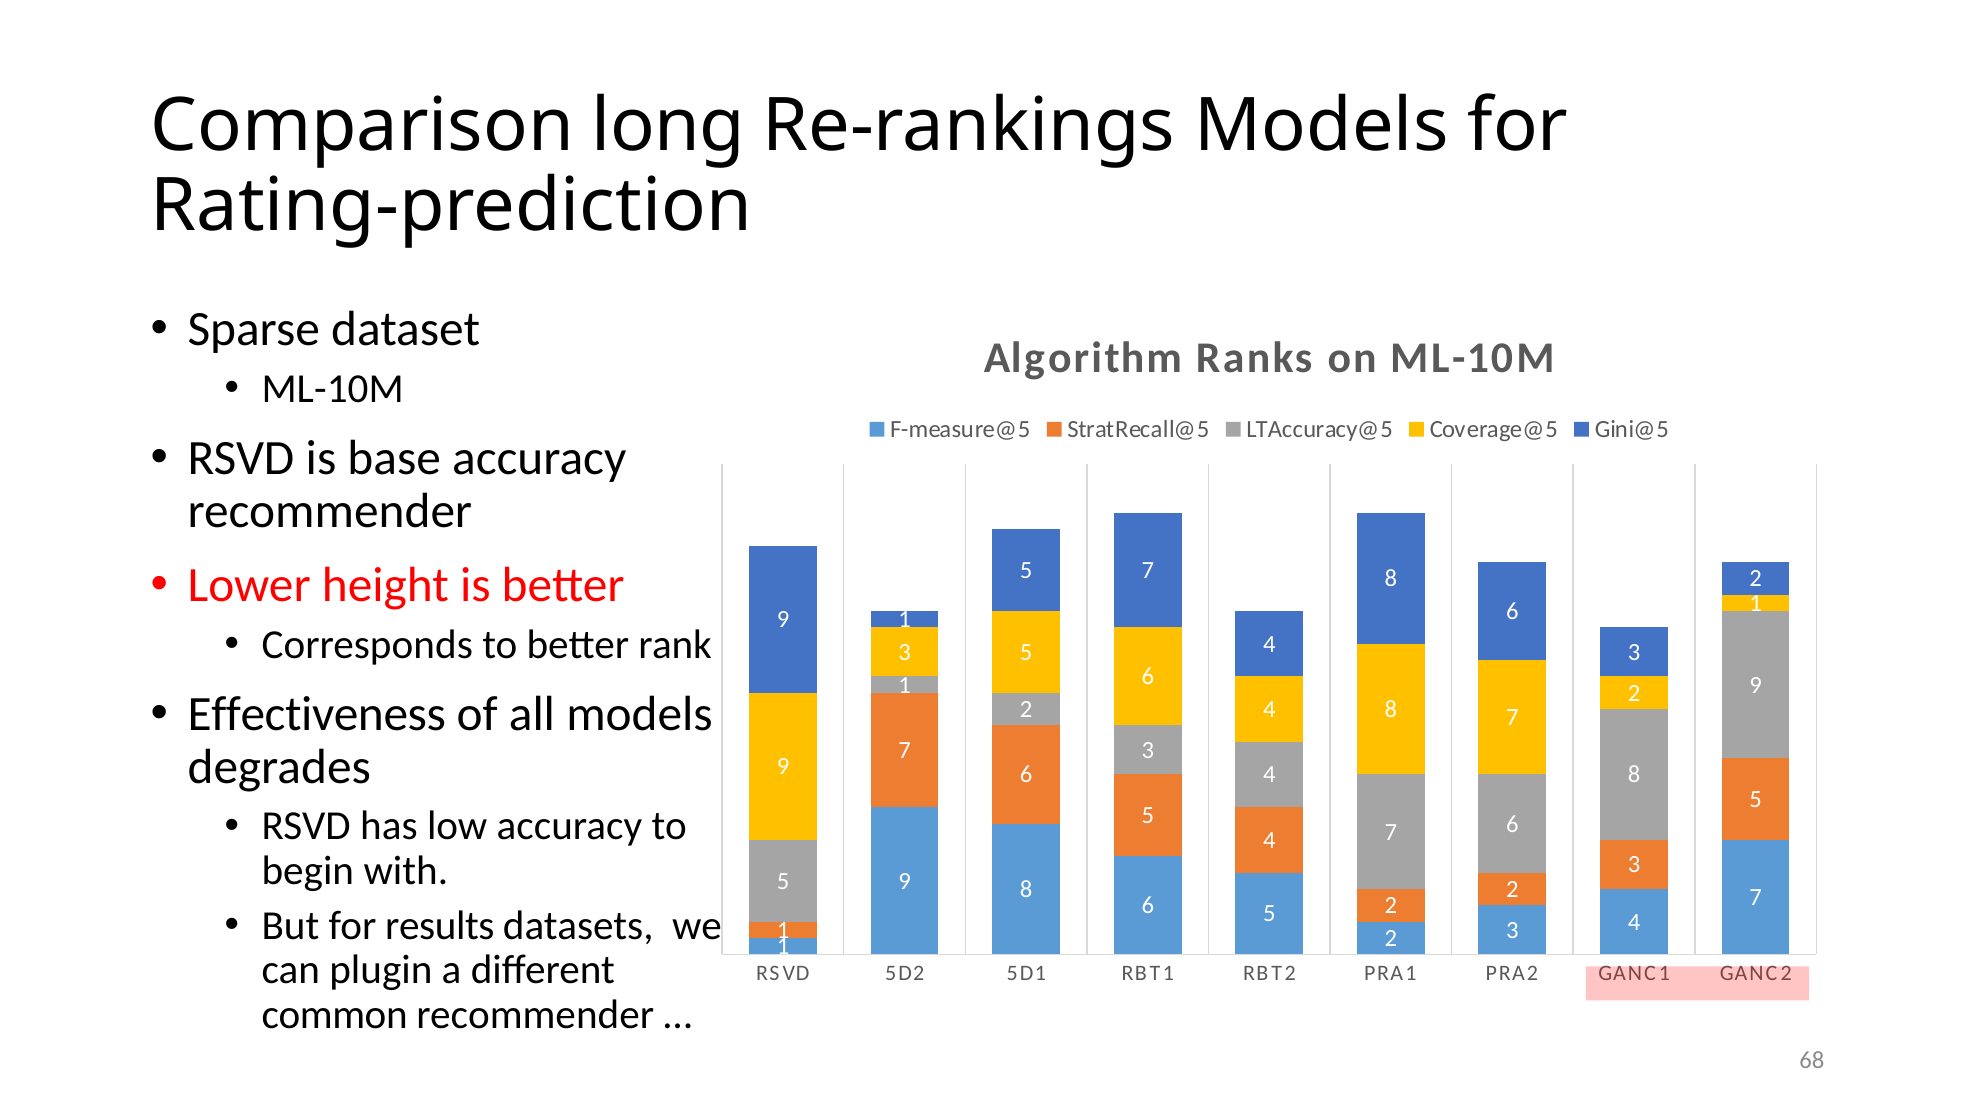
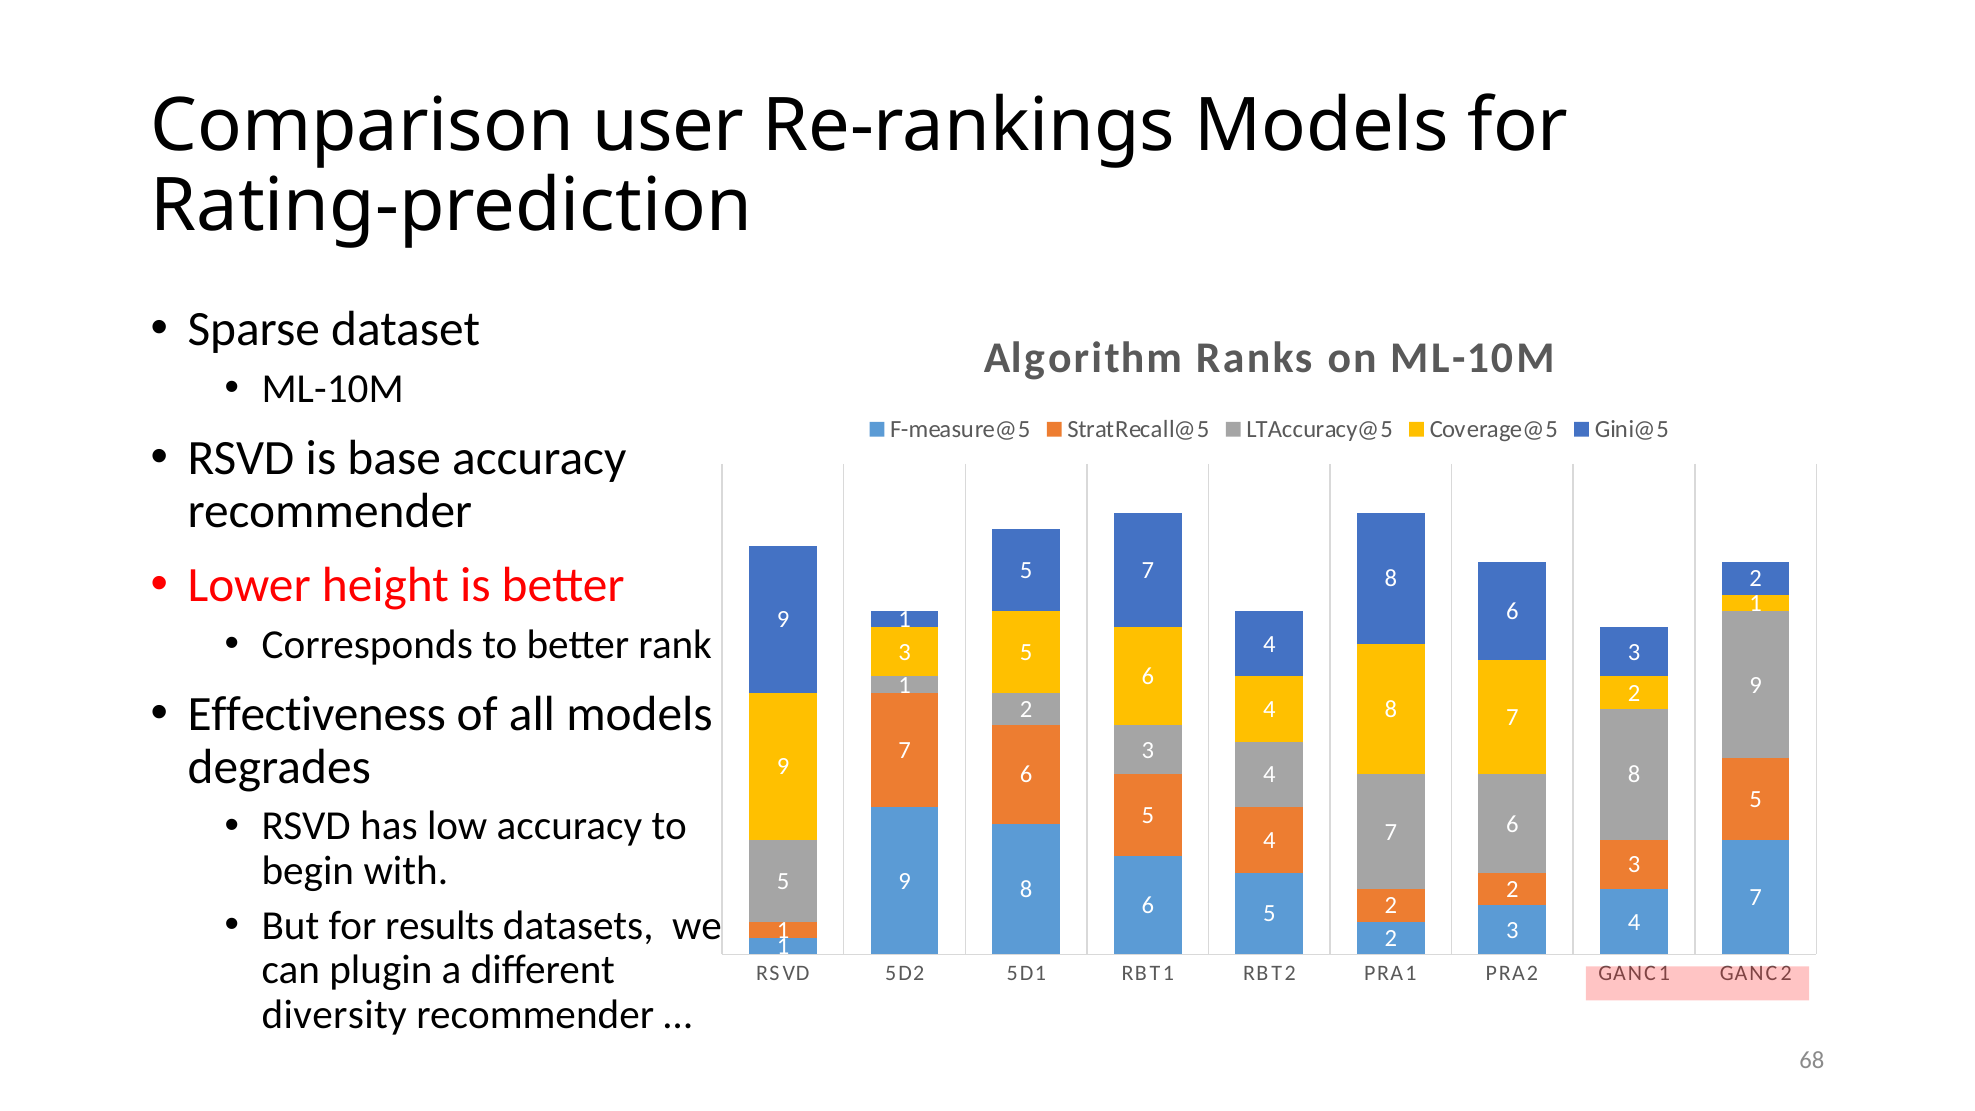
long: long -> user (668, 126)
common: common -> diversity (334, 1014)
